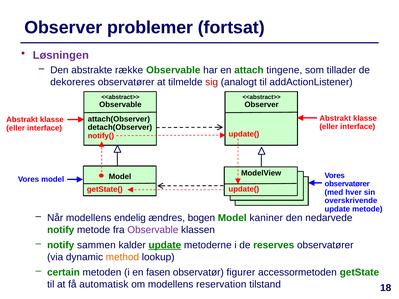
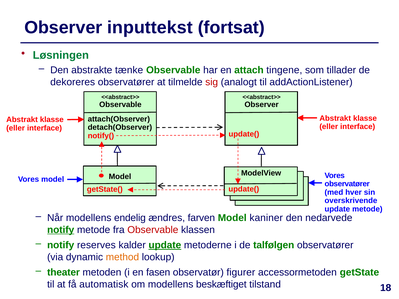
problemer: problemer -> inputtekst (150, 27)
Løsningen colour: purple -> green (61, 55)
række: række -> tænke (129, 70)
bogen: bogen -> farven (201, 218)
notify underline: none -> present (61, 230)
Observable colour: purple -> red (153, 230)
sammen: sammen -> reserves (96, 245)
reserves: reserves -> talfølgen (274, 245)
certain: certain -> theater (64, 273)
reservation: reservation -> beskæftiget (221, 285)
